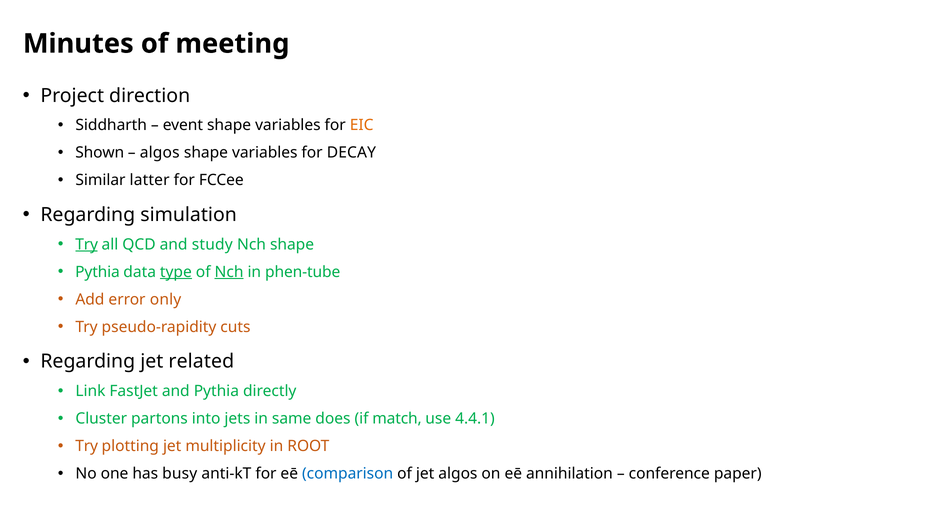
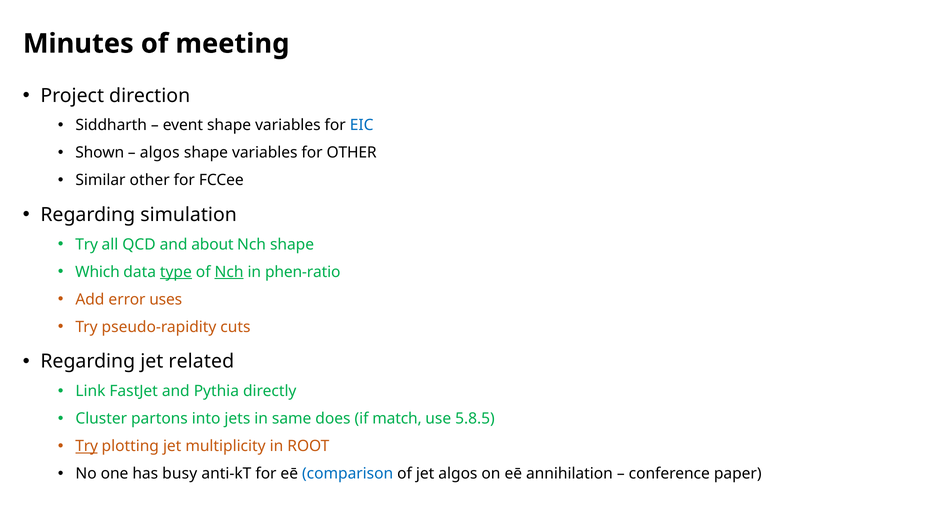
EIC colour: orange -> blue (362, 125)
for DECAY: DECAY -> OTHER (352, 153)
Similar latter: latter -> other (150, 180)
Try underline: present -> none (87, 244)
study: study -> about (212, 244)
Pythia: Pythia -> Which (98, 272)
phen-tube: phen-tube -> phen-ratio (303, 272)
only: only -> uses (166, 299)
4.4.1: 4.4.1 -> 5.8.5 (475, 419)
Try underline: none -> present (87, 446)
